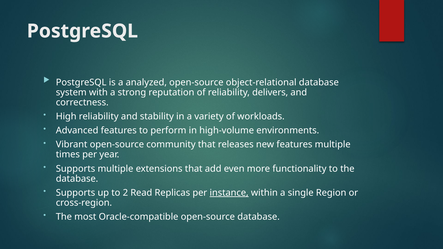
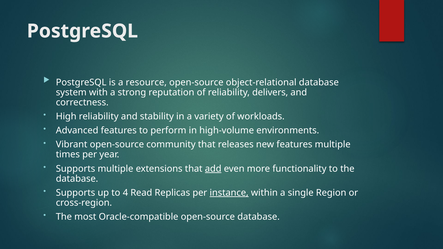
analyzed: analyzed -> resource (146, 82)
add underline: none -> present (213, 169)
2: 2 -> 4 (125, 193)
